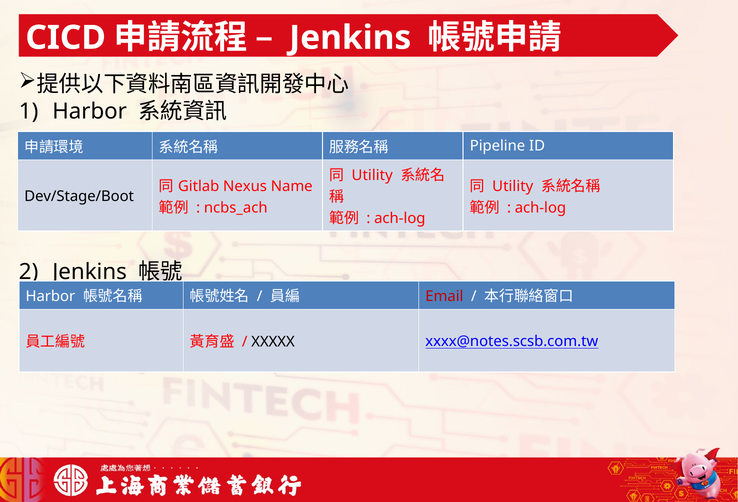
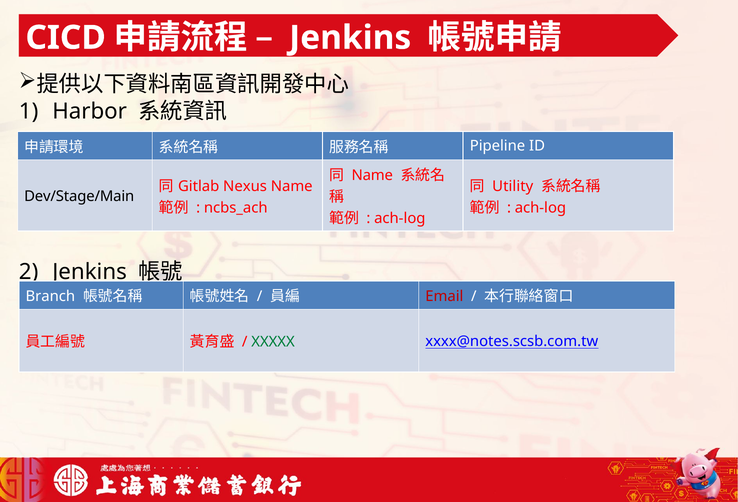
Utility: Utility -> Name (372, 175)
Dev/Stage/Boot: Dev/Stage/Boot -> Dev/Stage/Main (79, 196)
Harbor: Harbor -> Branch (50, 297)
XXXXX colour: black -> green (273, 342)
